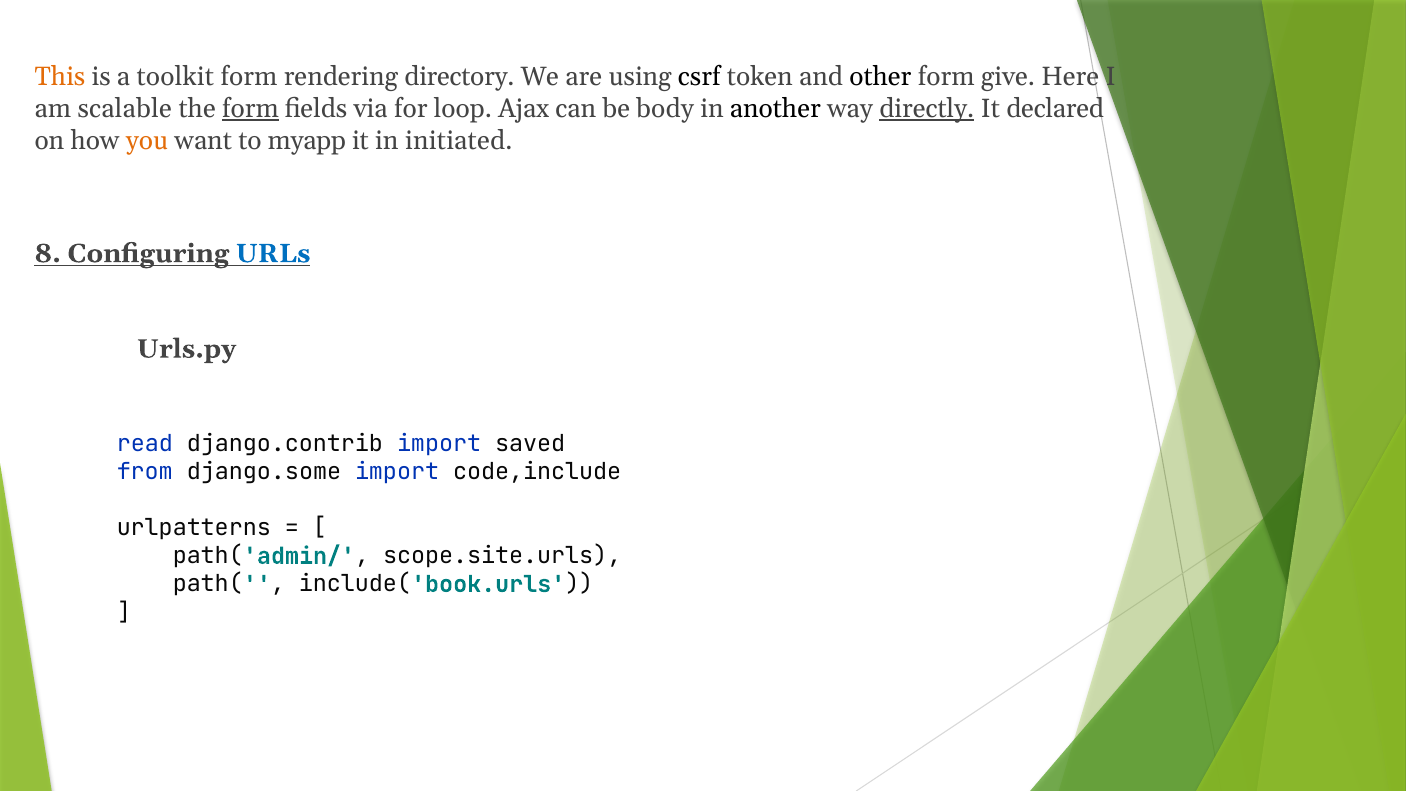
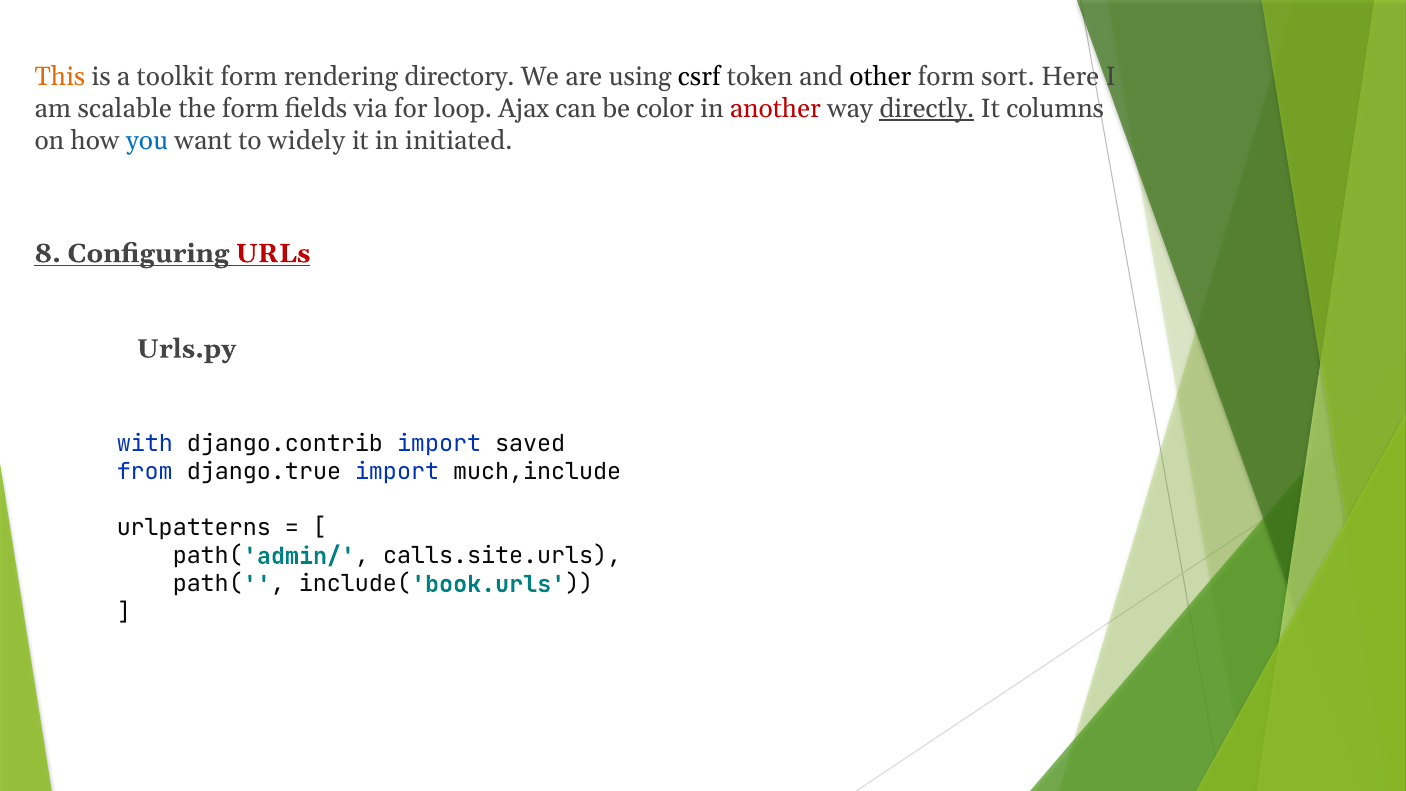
give: give -> sort (1008, 77)
form underline: present -> none (250, 109)
body: body -> color (665, 109)
another colour: black -> red (775, 109)
declared: declared -> columns (1055, 109)
you colour: orange -> blue (147, 140)
myapp: myapp -> widely (307, 140)
URLs colour: blue -> red (273, 253)
read: read -> with (145, 444)
django.some: django.some -> django.true (264, 472)
code,include: code,include -> much,include (537, 472)
scope.site.urls: scope.site.urls -> calls.site.urls (502, 556)
